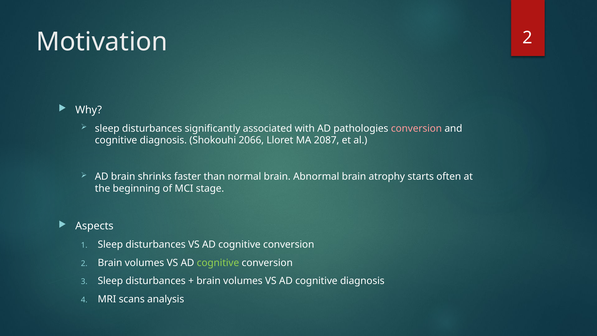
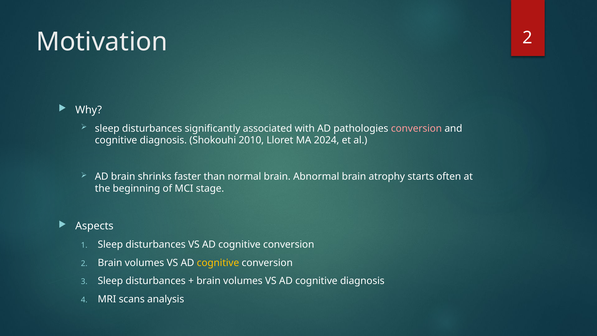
2066: 2066 -> 2010 (251, 140)
2087: 2087 -> 2024 (327, 140)
cognitive colour: light green -> yellow (218, 263)
